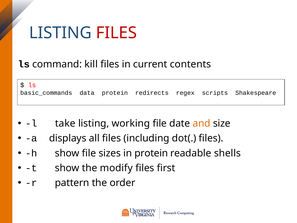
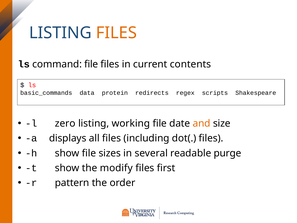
FILES colour: red -> orange (116, 33)
command kill: kill -> file (91, 64)
take: take -> zero (65, 123)
in protein: protein -> several (151, 153)
shells: shells -> purge (228, 153)
